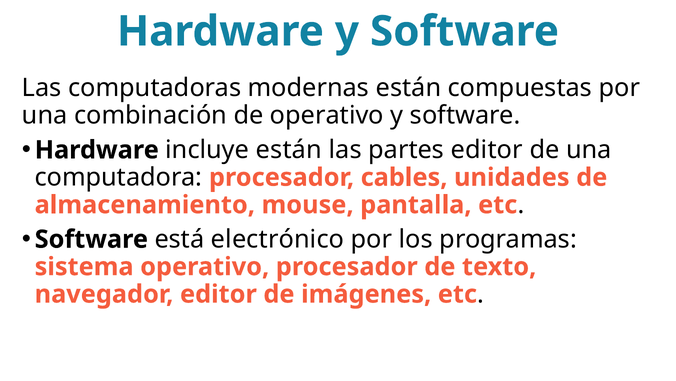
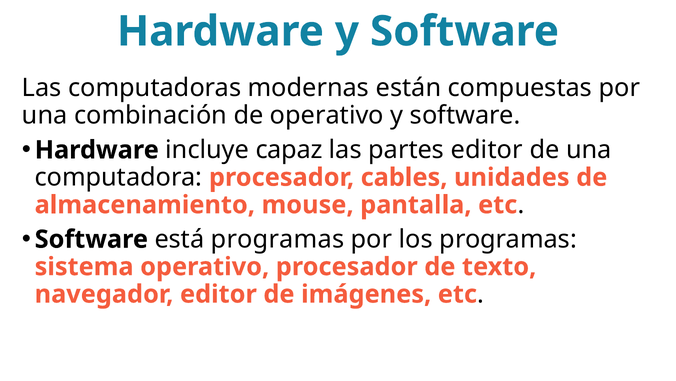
incluye están: están -> capaz (289, 150)
está electrónico: electrónico -> programas (278, 239)
